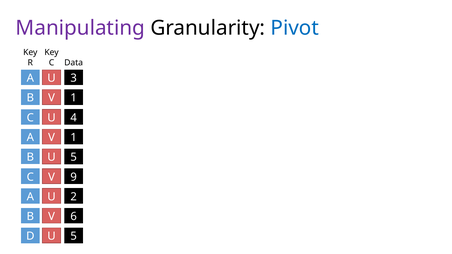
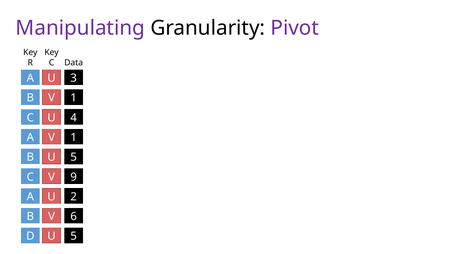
Pivot colour: blue -> purple (295, 28)
